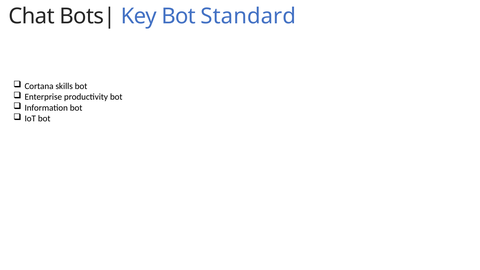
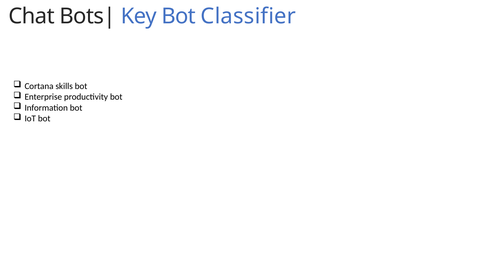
Standard: Standard -> Classifier (248, 16)
